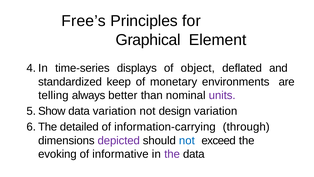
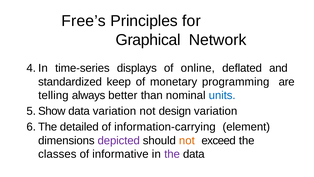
Element: Element -> Network (218, 40)
object: object -> online (198, 68)
environments: environments -> programming (236, 82)
units colour: purple -> blue (222, 95)
through: through -> element (246, 127)
not colour: blue -> orange (187, 140)
evoking: evoking -> classes (57, 154)
